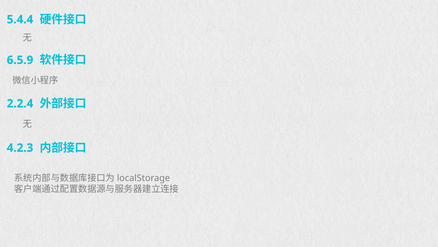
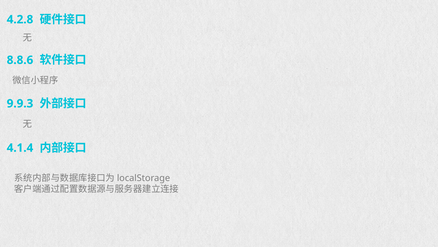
5.4.4: 5.4.4 -> 4.2.8 (20, 19)
6.5.9: 6.5.9 -> 8.8.6 (20, 60)
2.2.4: 2.2.4 -> 9.9.3 (20, 103)
4.2.3: 4.2.3 -> 4.1.4 (20, 148)
